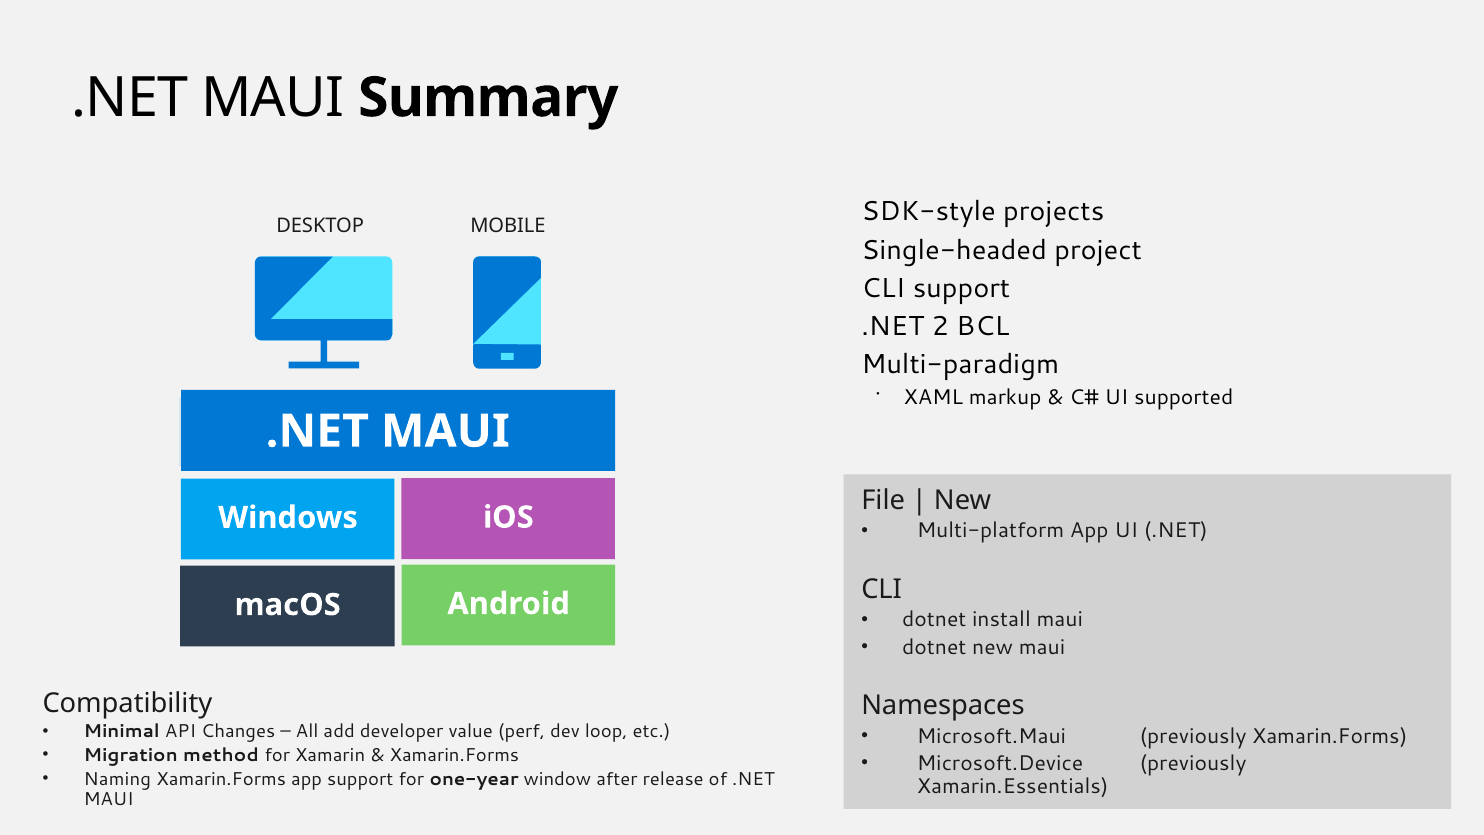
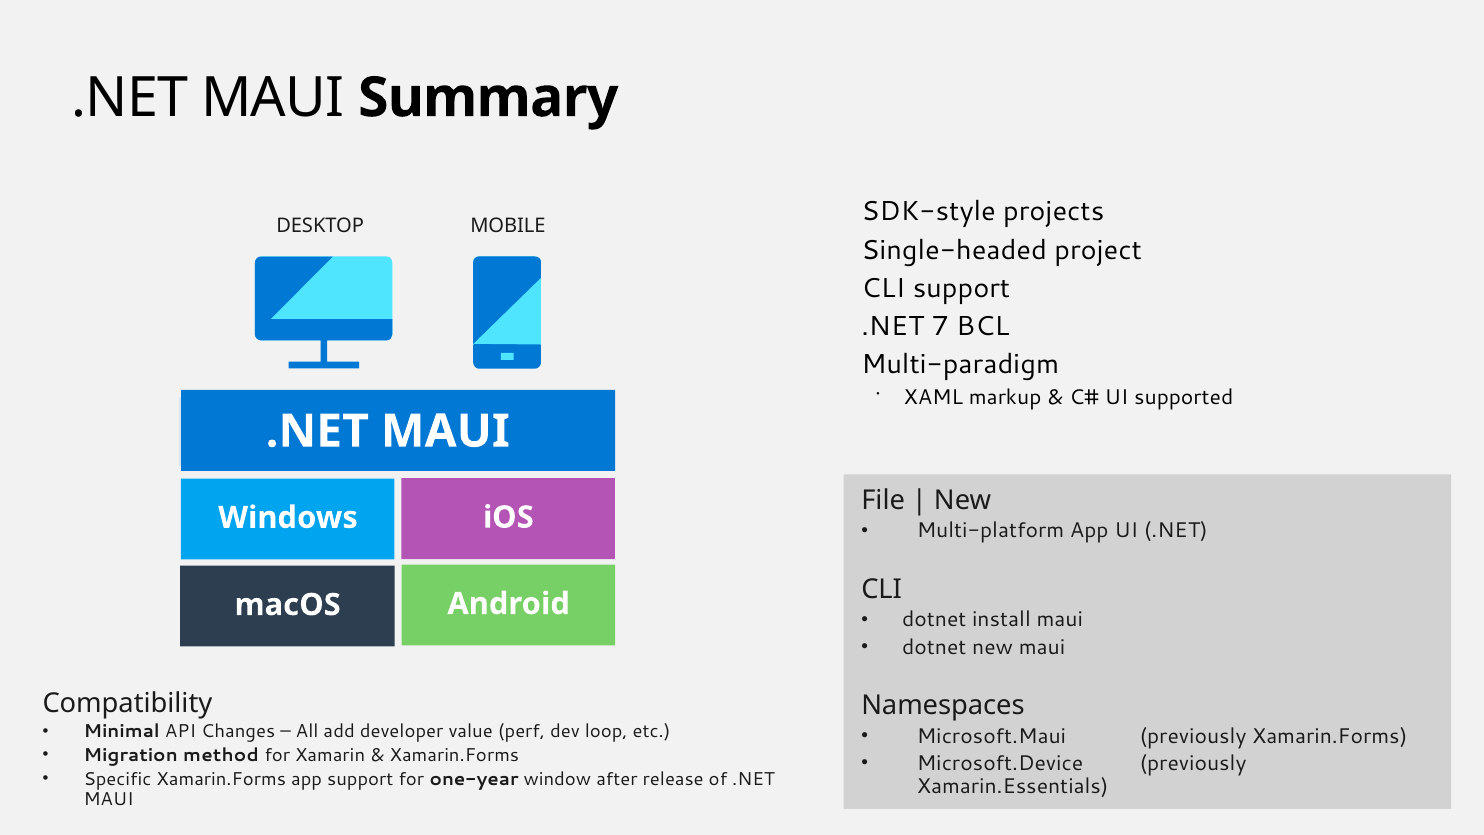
2: 2 -> 7 (940, 327)
Naming: Naming -> Specific (117, 779)
